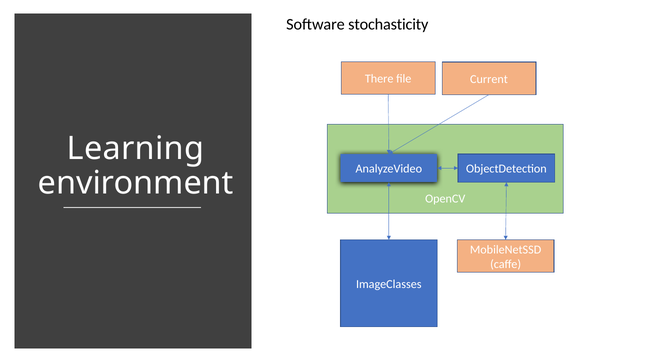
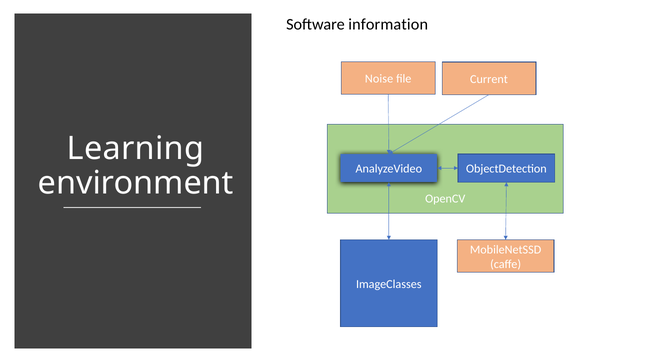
stochasticity: stochasticity -> information (388, 25)
There: There -> Noise (379, 79)
